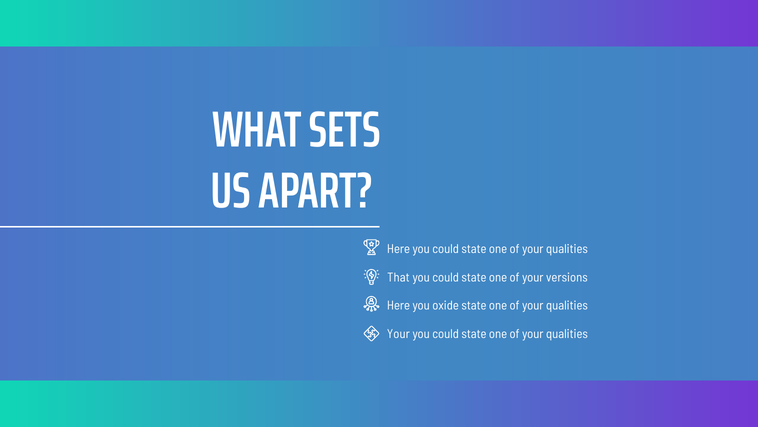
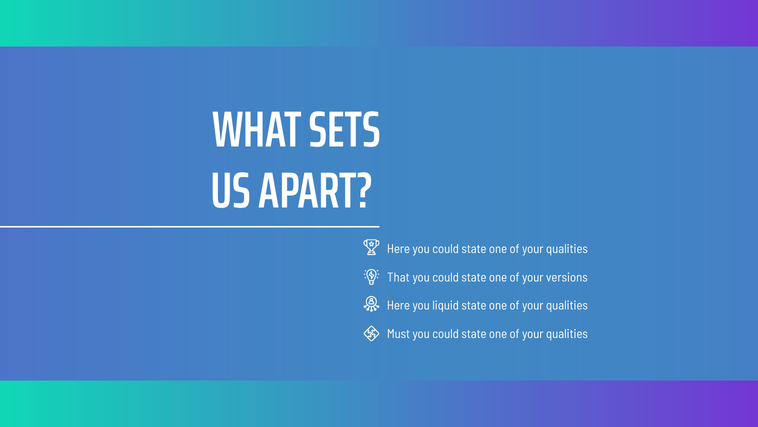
oxide: oxide -> liquid (446, 305)
Your: Your -> Must (399, 334)
